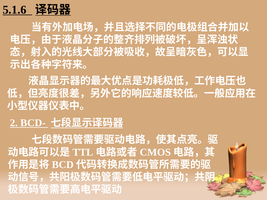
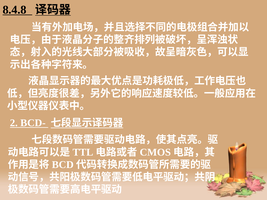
5.1.6: 5.1.6 -> 8.4.8 (14, 10)
